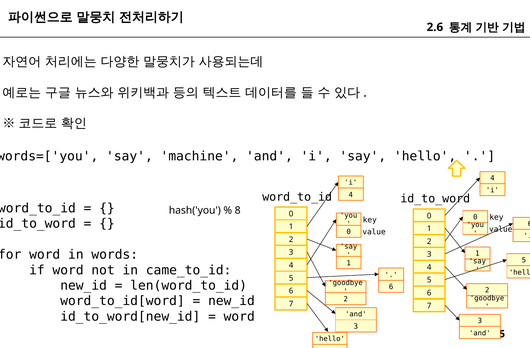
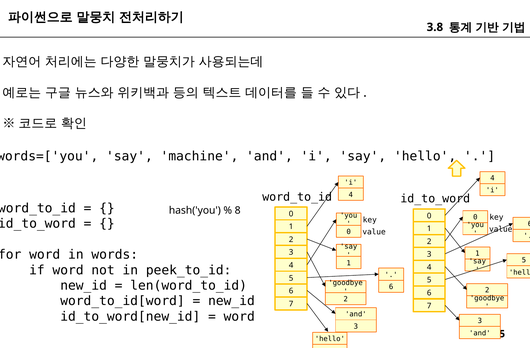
2.6: 2.6 -> 3.8 (435, 27)
came_to_id: came_to_id -> peek_to_id (189, 270)
